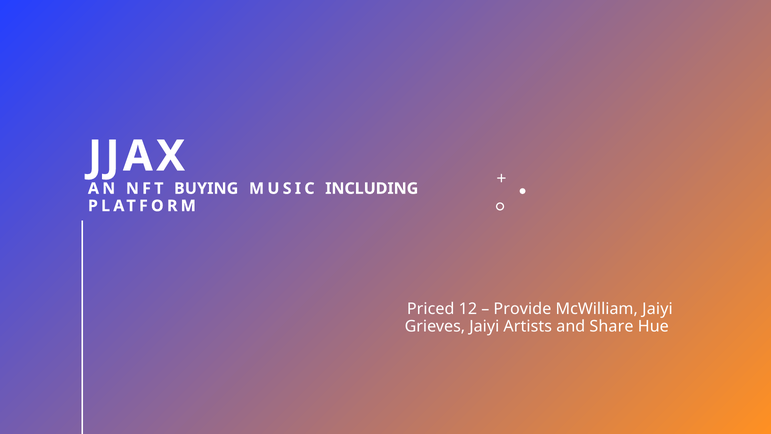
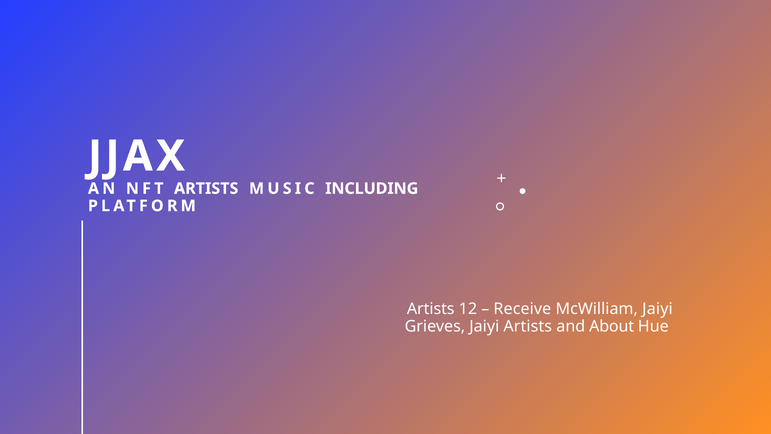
BUYING: BUYING -> ARTISTS (206, 188)
Priced: Priced -> Artists (431, 309)
Provide: Provide -> Receive (522, 309)
Share: Share -> About (612, 326)
